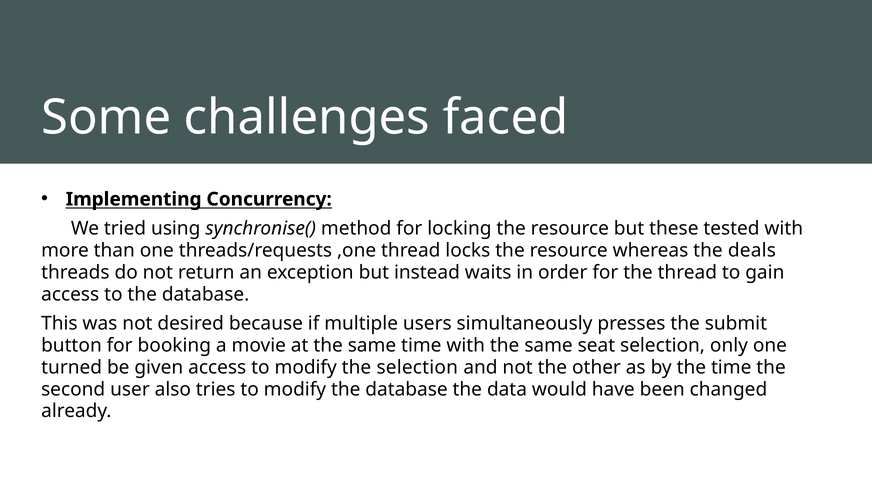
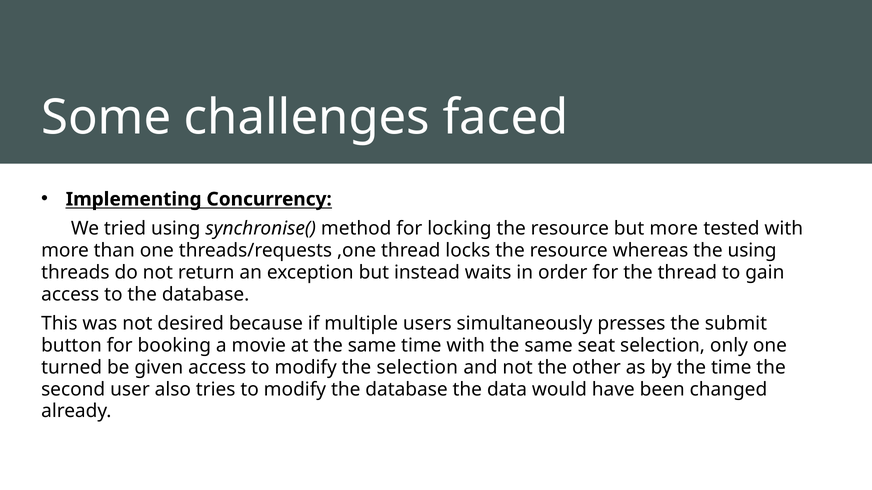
but these: these -> more (674, 229)
the deals: deals -> using (752, 251)
